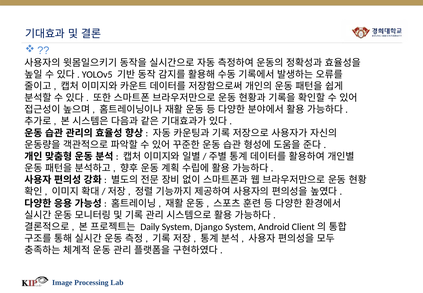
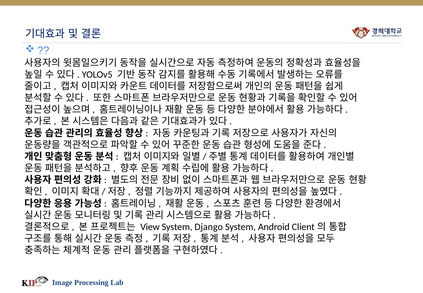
Daily: Daily -> View (150, 227)
